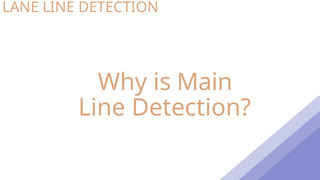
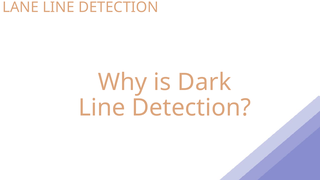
Main: Main -> Dark (204, 82)
